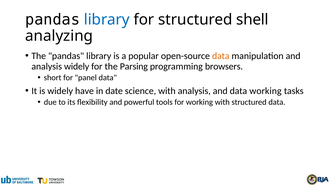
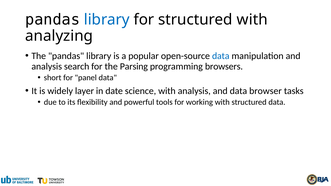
structured shell: shell -> with (252, 20)
data colour: orange -> blue (221, 56)
analysis widely: widely -> search (77, 66)
have: have -> layer (85, 91)
data working: working -> browser (266, 91)
